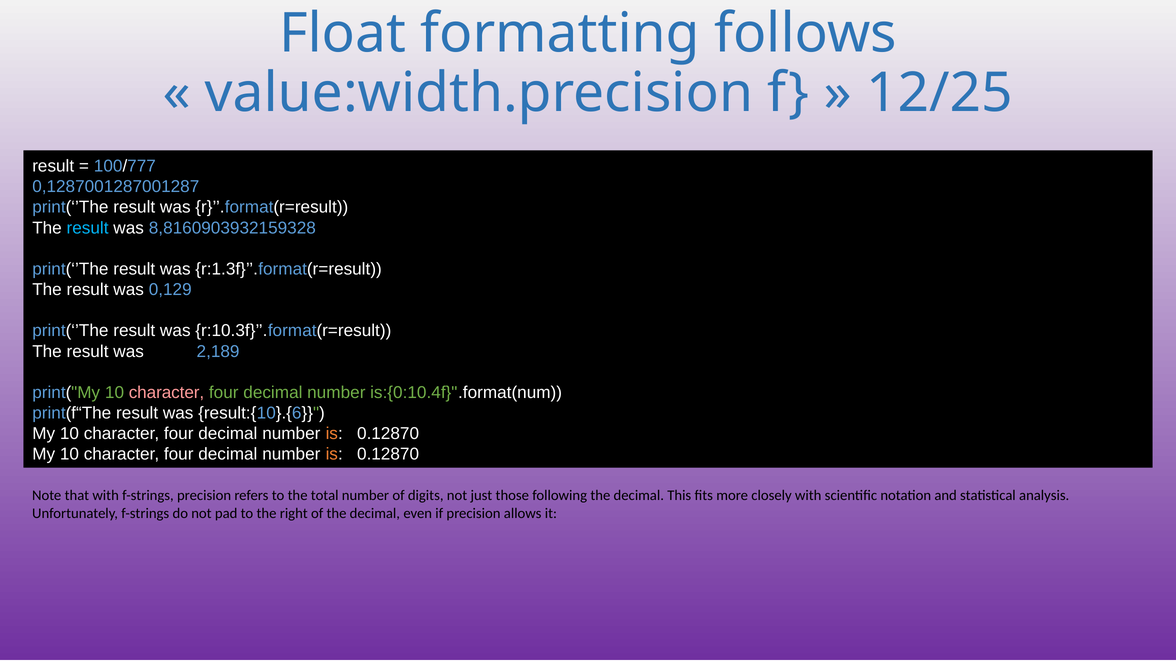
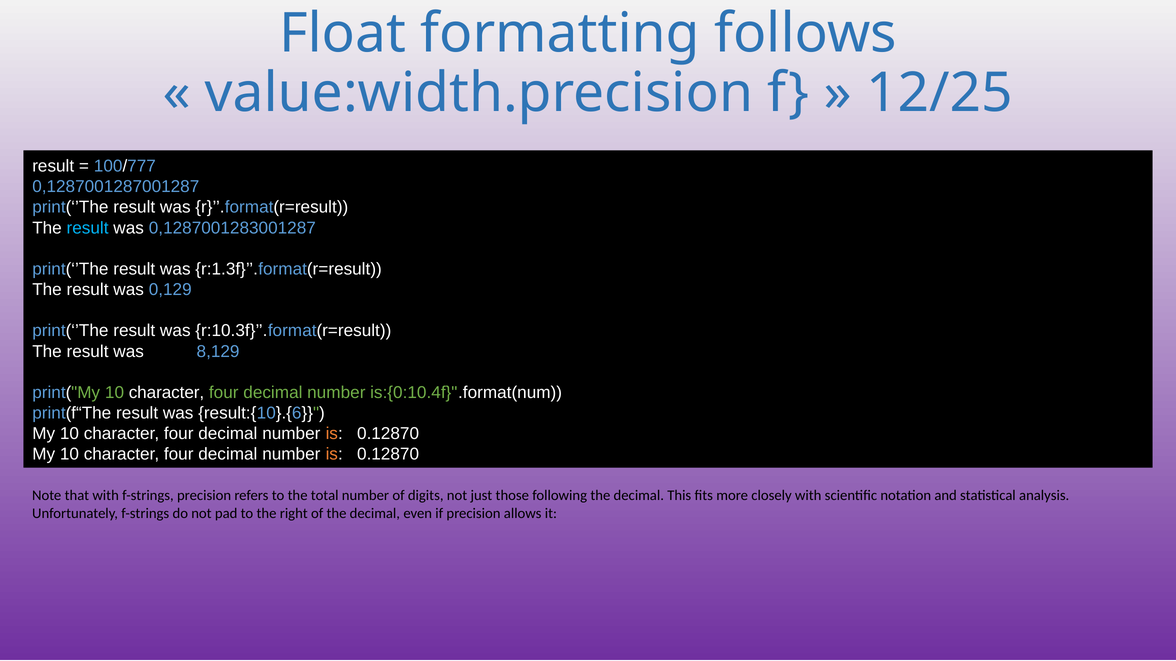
8,8160903932159328: 8,8160903932159328 -> 0,1287001283001287 (232, 228)
2,189: 2,189 -> 8,129 (218, 352)
character colour: pink -> white (166, 393)
